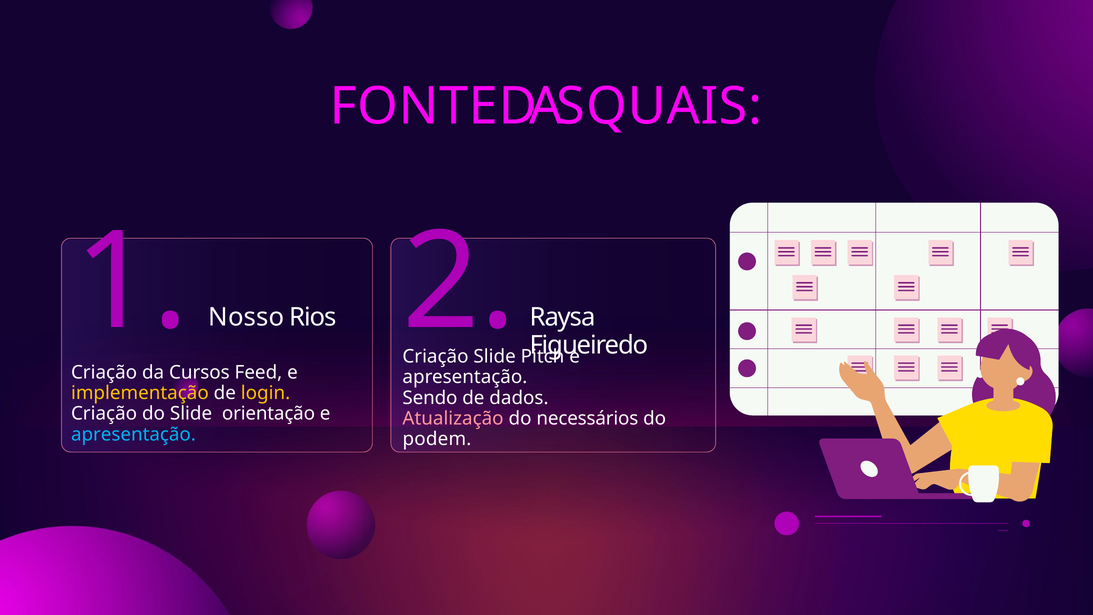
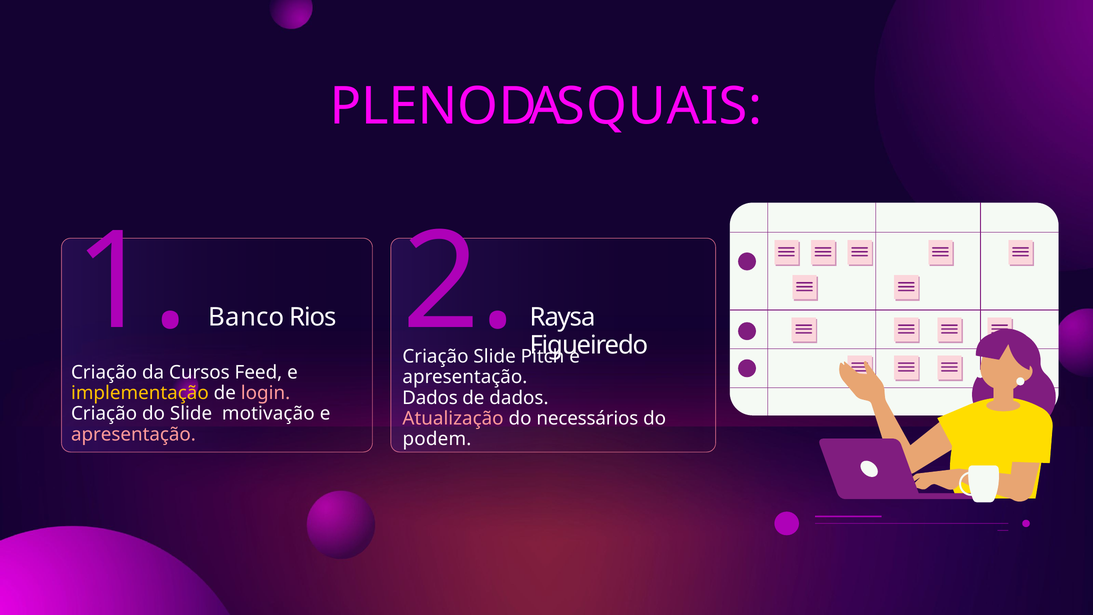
FONTE: FONTE -> PLENO (414, 107)
Nosso: Nosso -> Banco (246, 317)
login colour: yellow -> pink (266, 393)
Sendo: Sendo -> Dados (430, 398)
orientação: orientação -> motivação (268, 414)
apresentação colour: light blue -> pink (133, 434)
